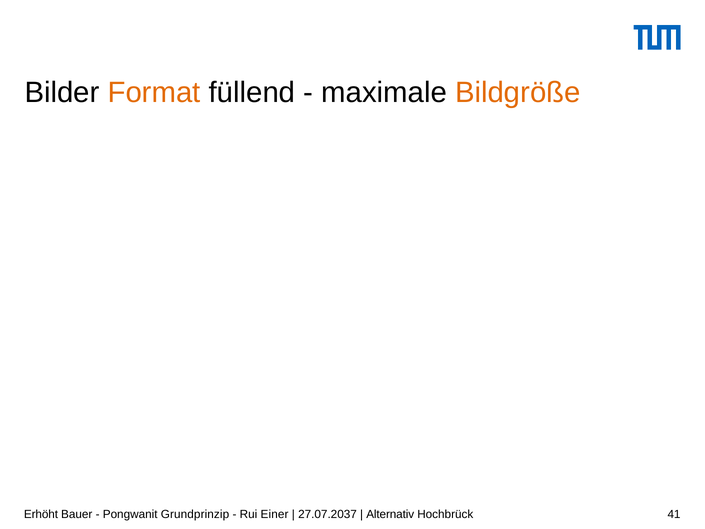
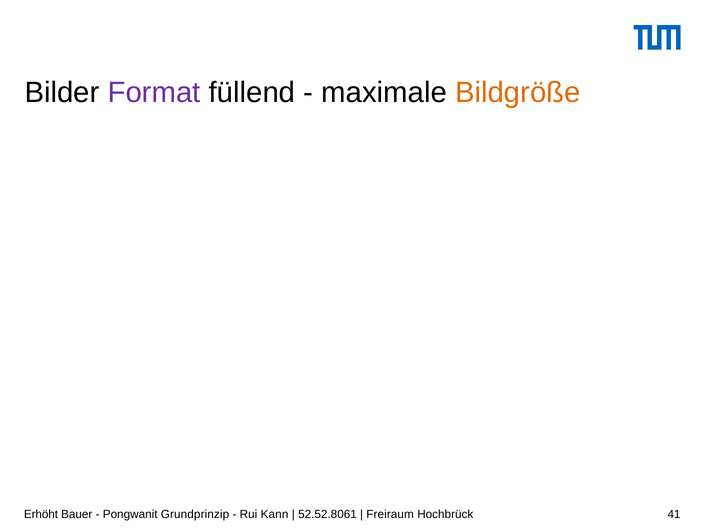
Format colour: orange -> purple (154, 92)
Einer: Einer -> Kann (275, 514)
27.07.2037: 27.07.2037 -> 52.52.8061 (328, 514)
Alternativ: Alternativ -> Freiraum (390, 514)
